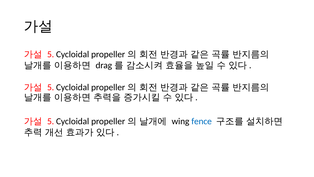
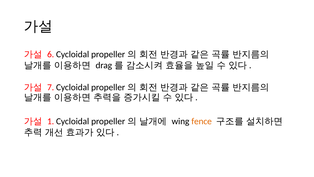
5: 5 -> 6 (51, 54)
5: 5 -> 7 (51, 87)
5: 5 -> 1 (51, 121)
fence colour: blue -> orange (202, 121)
